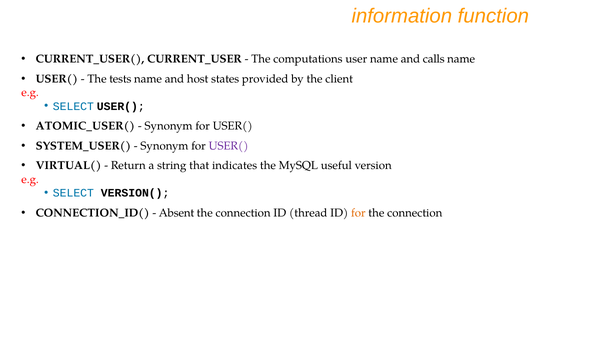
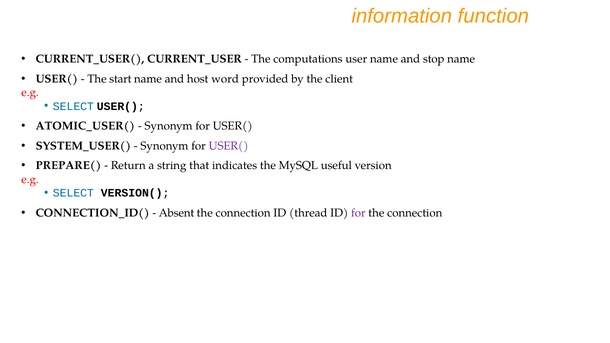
calls: calls -> stop (434, 59)
tests: tests -> start (120, 79)
states: states -> word (225, 79)
VIRTUAL(: VIRTUAL( -> PREPARE( (68, 166)
for colour: orange -> purple (358, 213)
